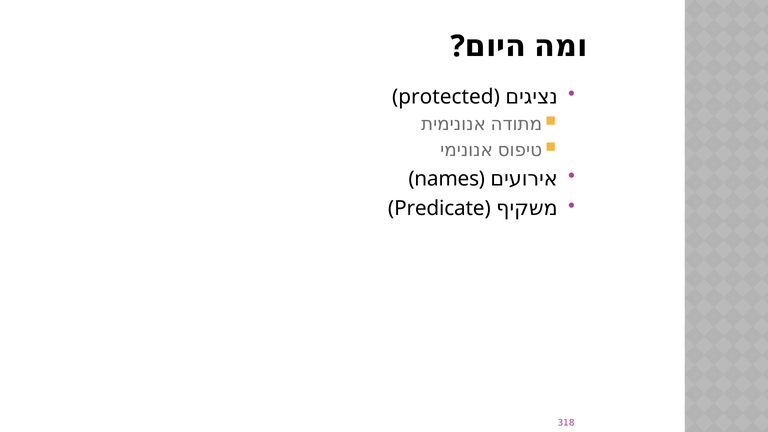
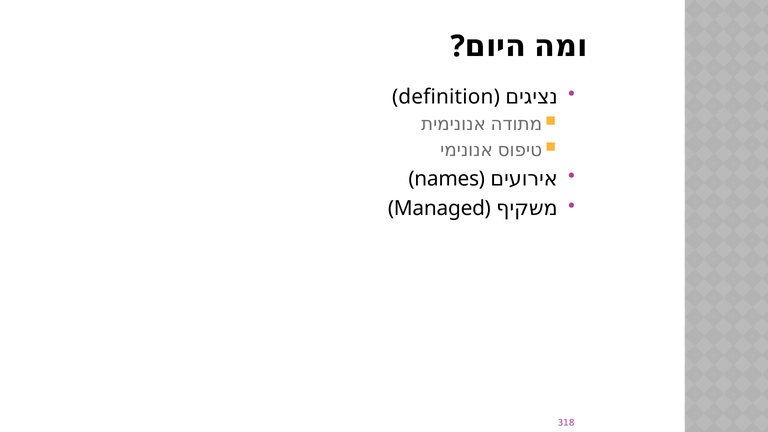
protected: protected -> definition (446, 97)
Predicate: Predicate -> Managed (439, 209)
